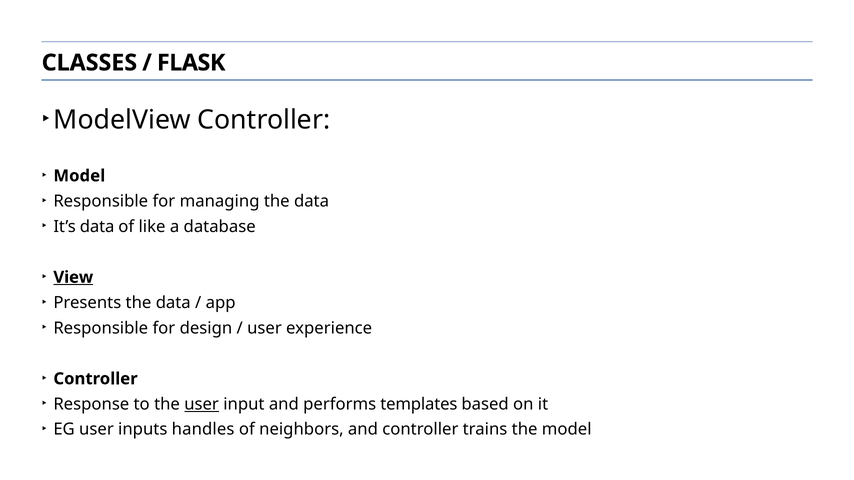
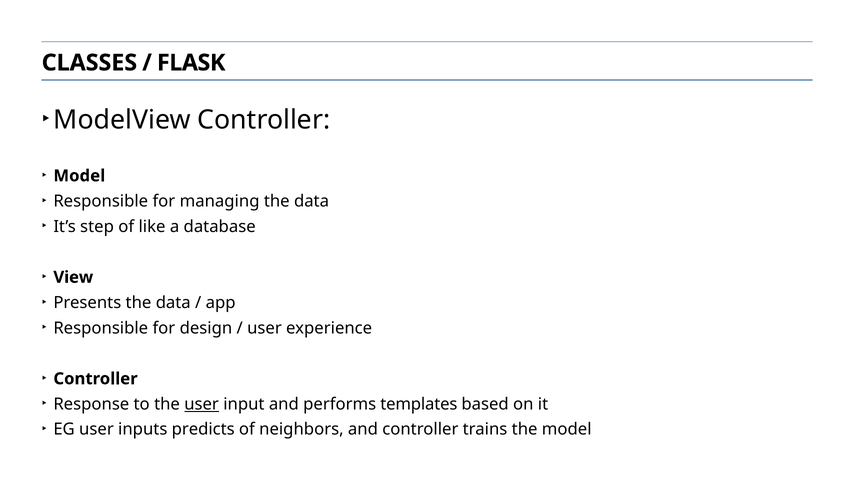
It’s data: data -> step (97, 226)
View underline: present -> none (73, 277)
handles: handles -> predicts (203, 429)
